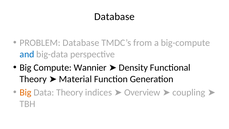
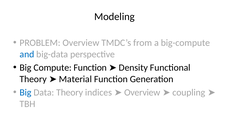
Database: Database -> Modeling (114, 17)
PROBLEM Database: Database -> Overview (81, 43)
Compute Wannier: Wannier -> Function (90, 67)
Big colour: orange -> blue (26, 92)
